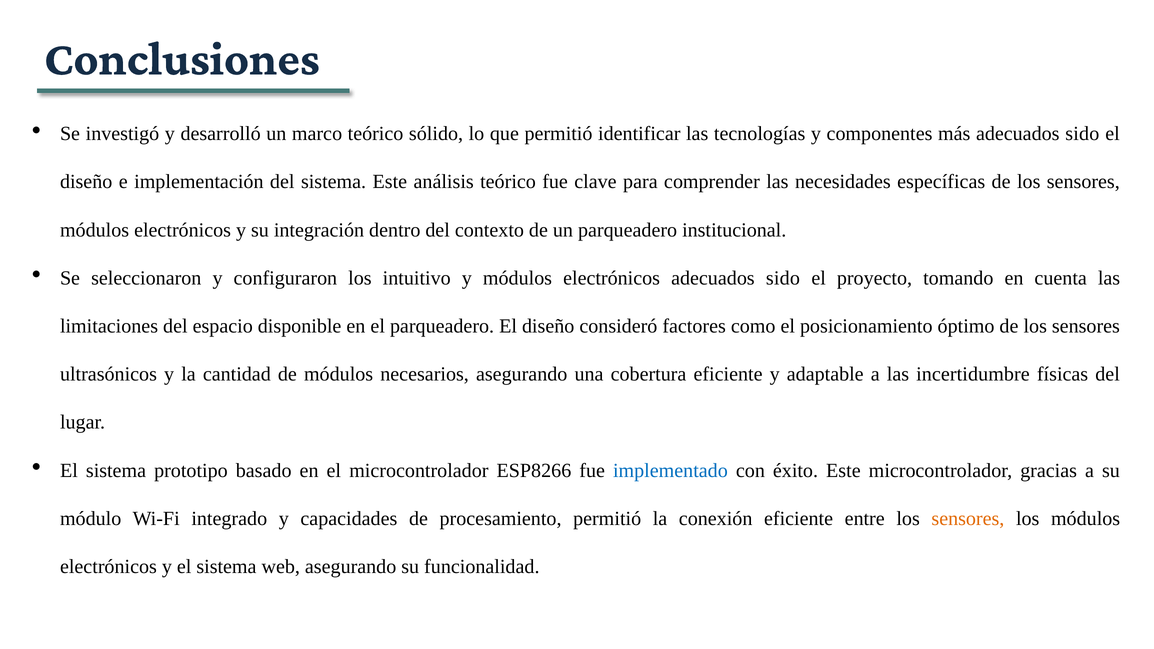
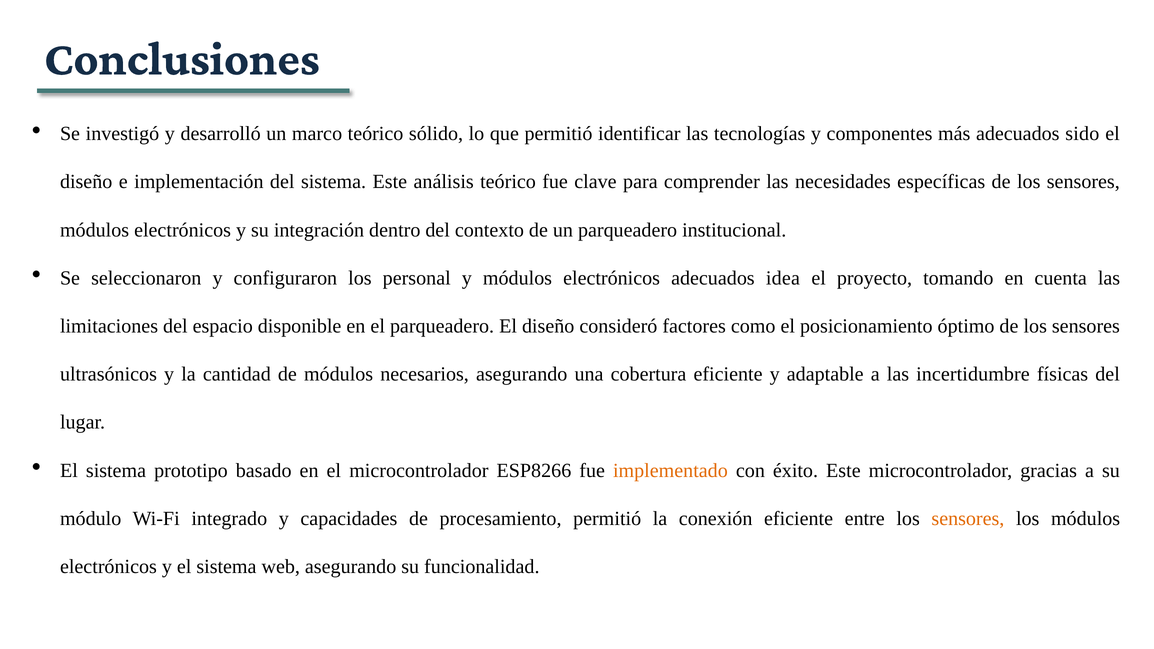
intuitivo: intuitivo -> personal (417, 278)
electrónicos adecuados sido: sido -> idea (783, 278)
implementado colour: blue -> orange (670, 470)
